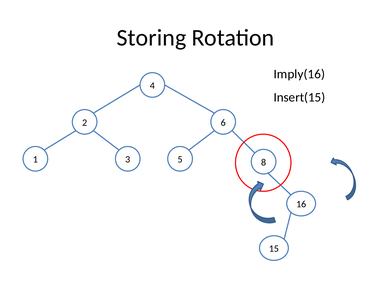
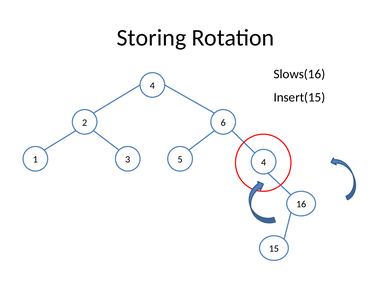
Imply(16: Imply(16 -> Slows(16 (299, 74)
5 8: 8 -> 4 (264, 162)
